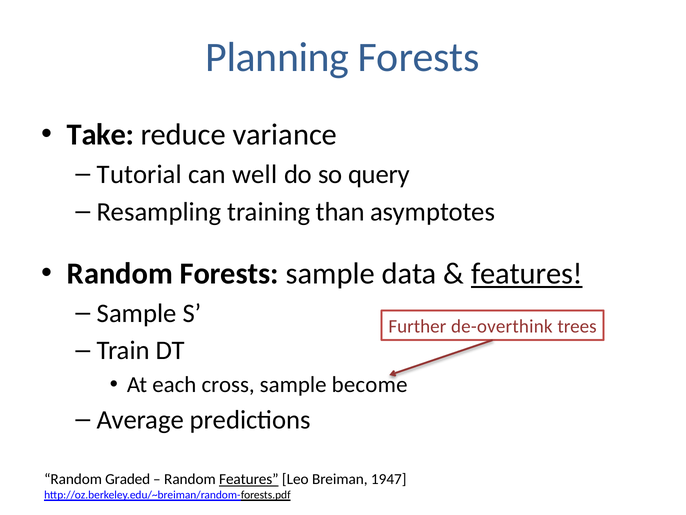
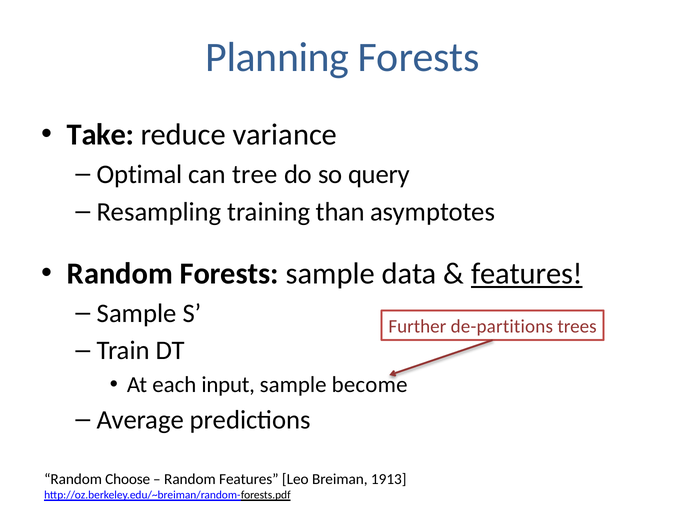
Tutorial: Tutorial -> Optimal (140, 174)
well: well -> tree (255, 174)
de-overthink: de-overthink -> de-partitions (502, 326)
cross: cross -> input (228, 384)
Graded: Graded -> Choose (128, 479)
Features underline: present -> none (249, 479)
1947: 1947 -> 1913 (389, 479)
